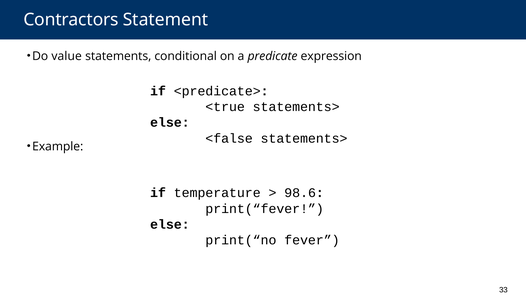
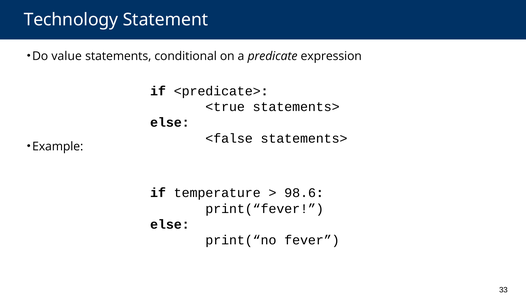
Contractors: Contractors -> Technology (71, 20)
